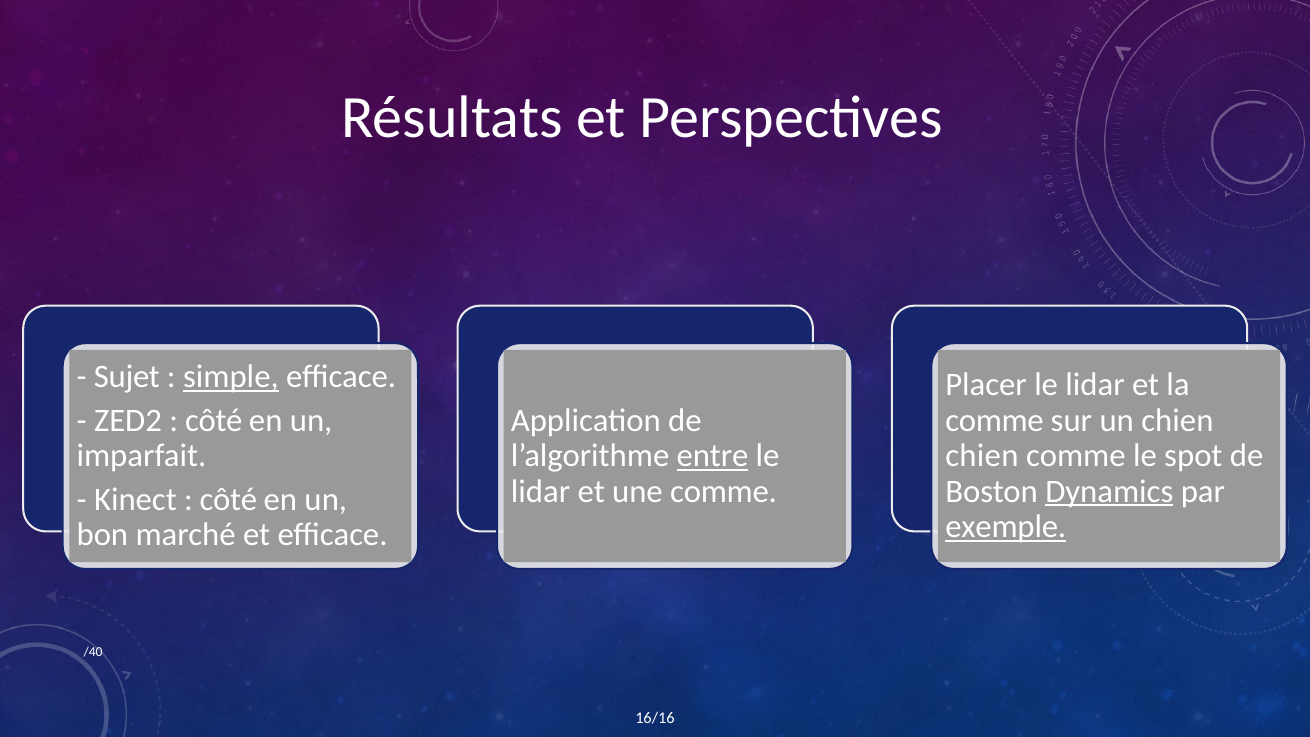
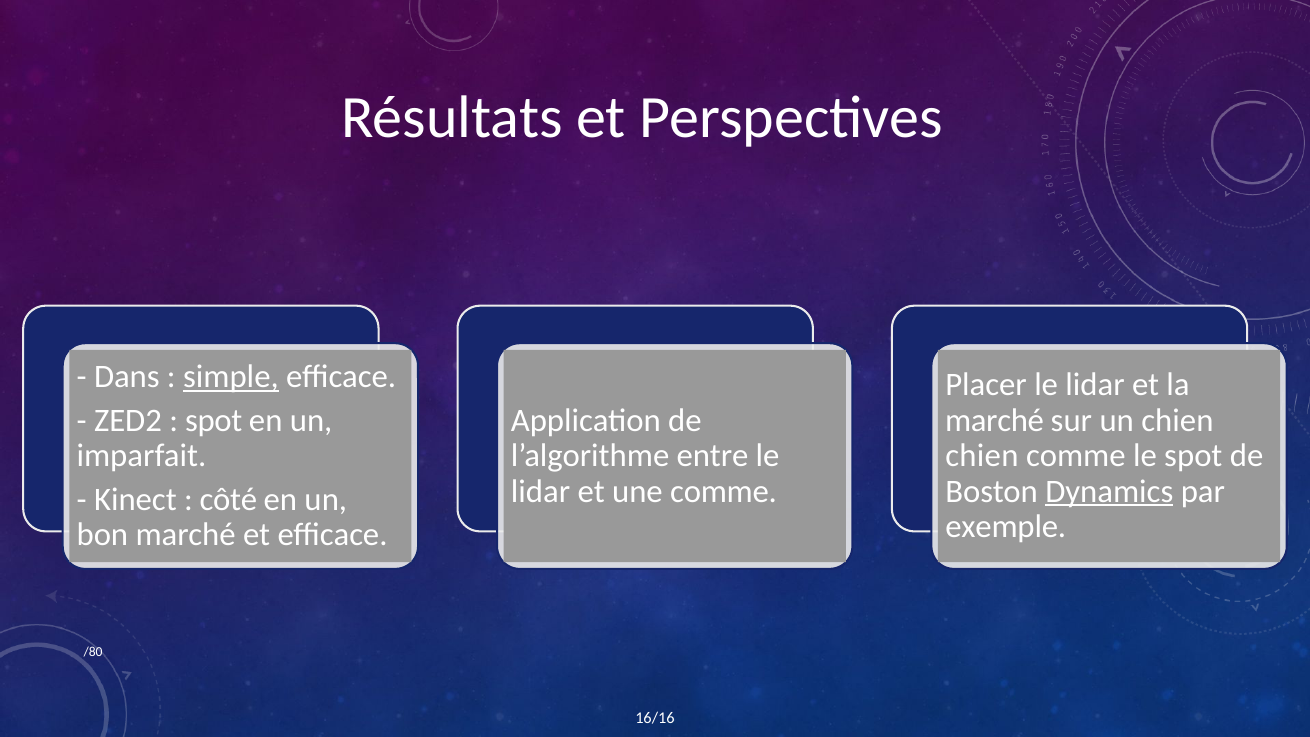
Sujet: Sujet -> Dans (127, 376)
côté: côté -> spot (214, 420)
comme: comme -> marché (995, 420)
entre underline: present -> none (713, 456)
exemple underline: present -> none (1006, 526)
/40: /40 -> /80 (93, 652)
